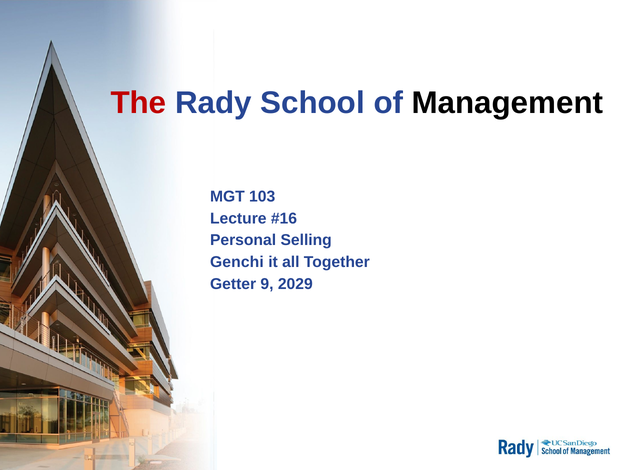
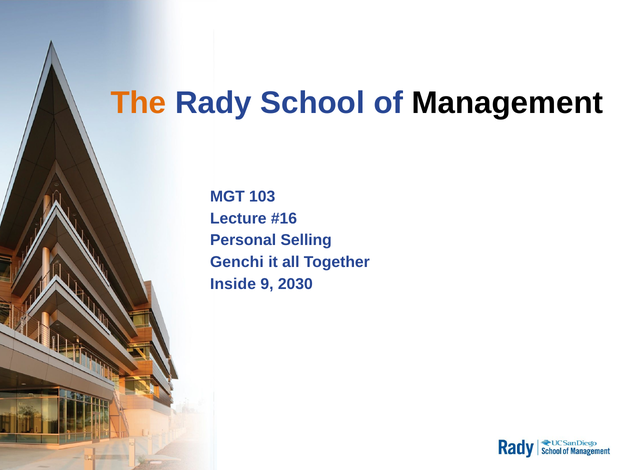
The colour: red -> orange (139, 103)
Getter: Getter -> Inside (233, 284)
2029: 2029 -> 2030 (295, 284)
